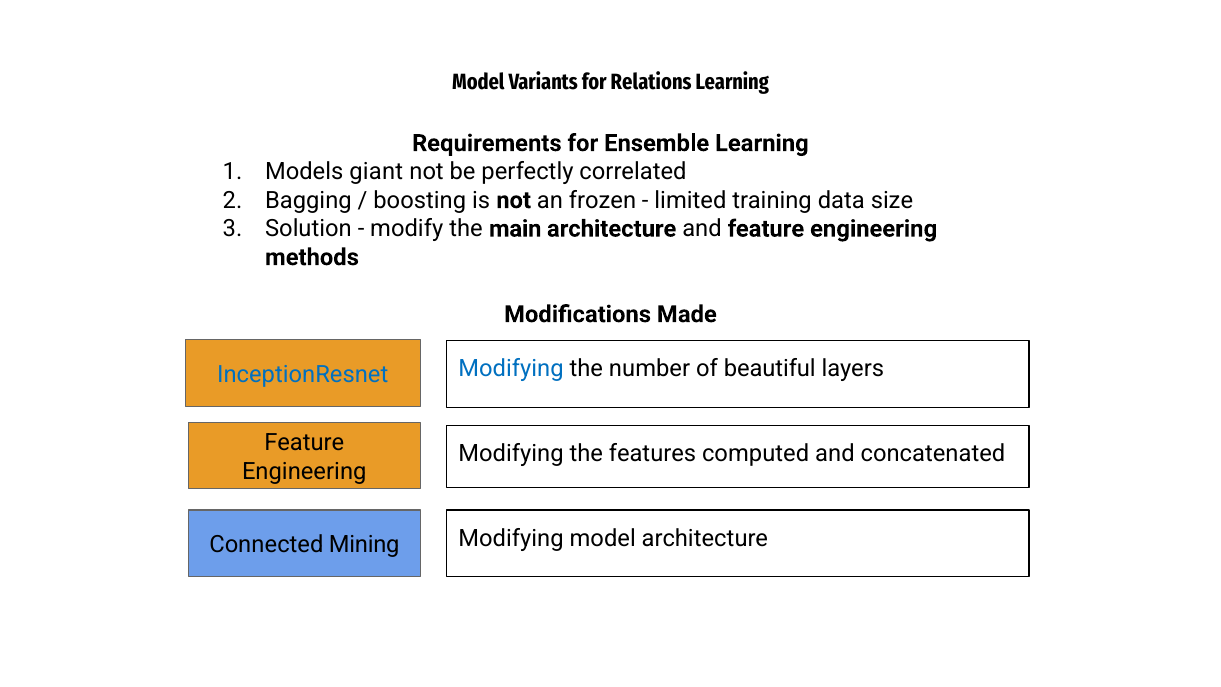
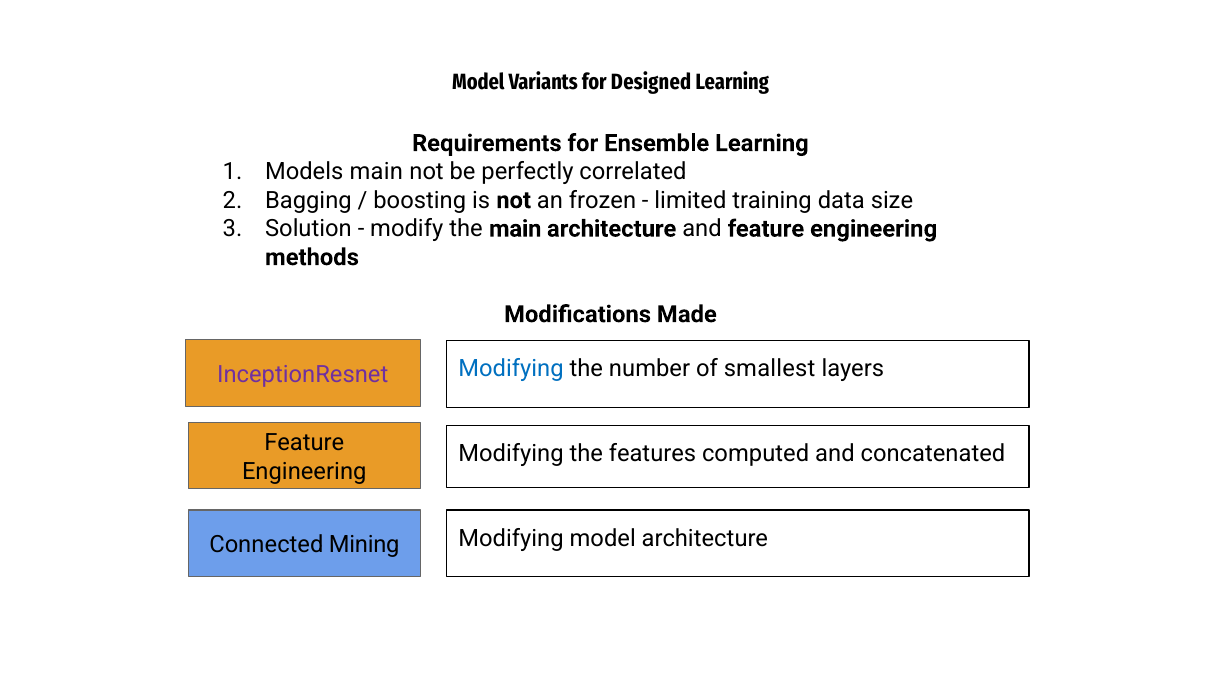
Relations: Relations -> Designed (651, 82)
Models giant: giant -> main (376, 172)
beautiful: beautiful -> smallest (770, 369)
InceptionResnet colour: blue -> purple (303, 375)
